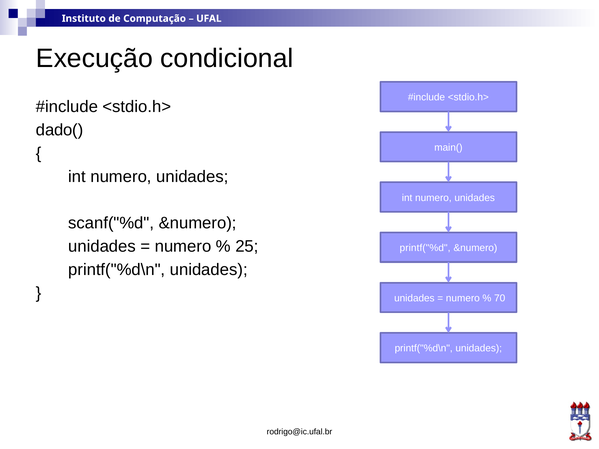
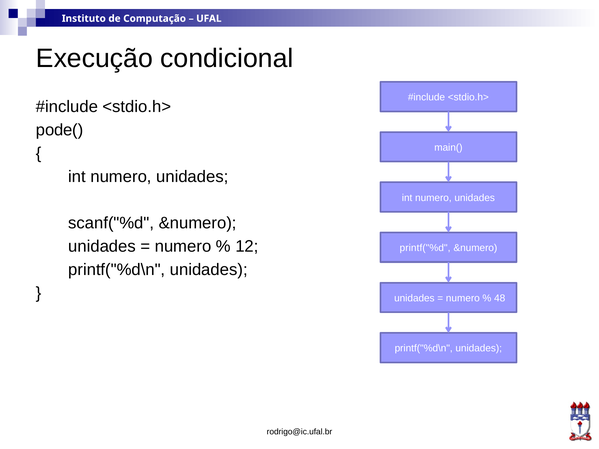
dado(: dado( -> pode( (60, 130)
25: 25 -> 12 (247, 247)
70: 70 -> 48 (500, 298)
